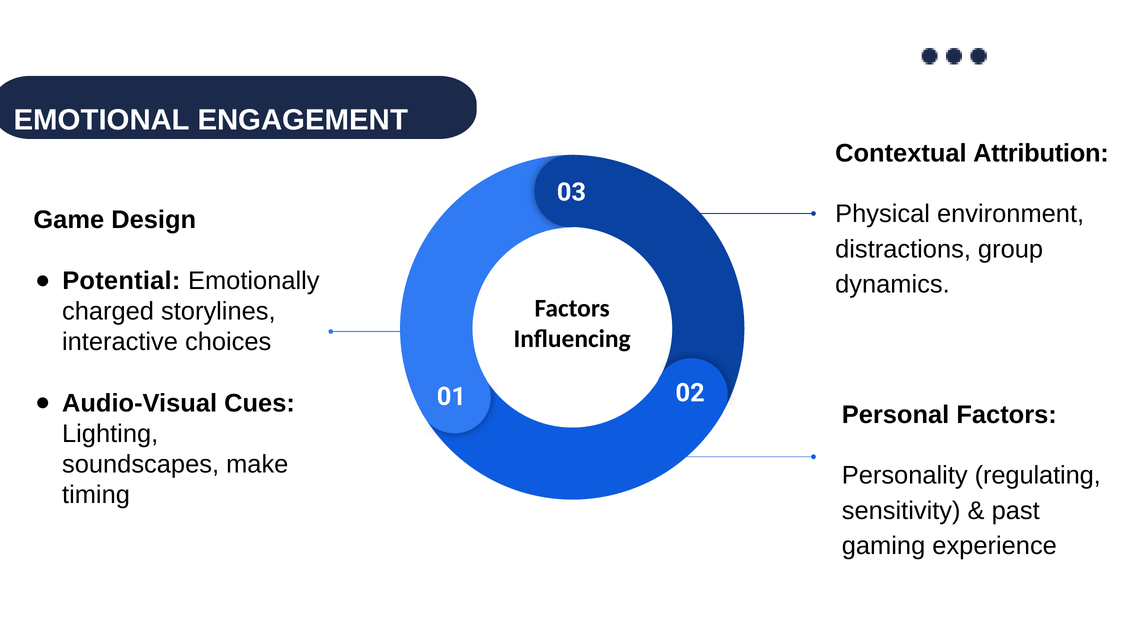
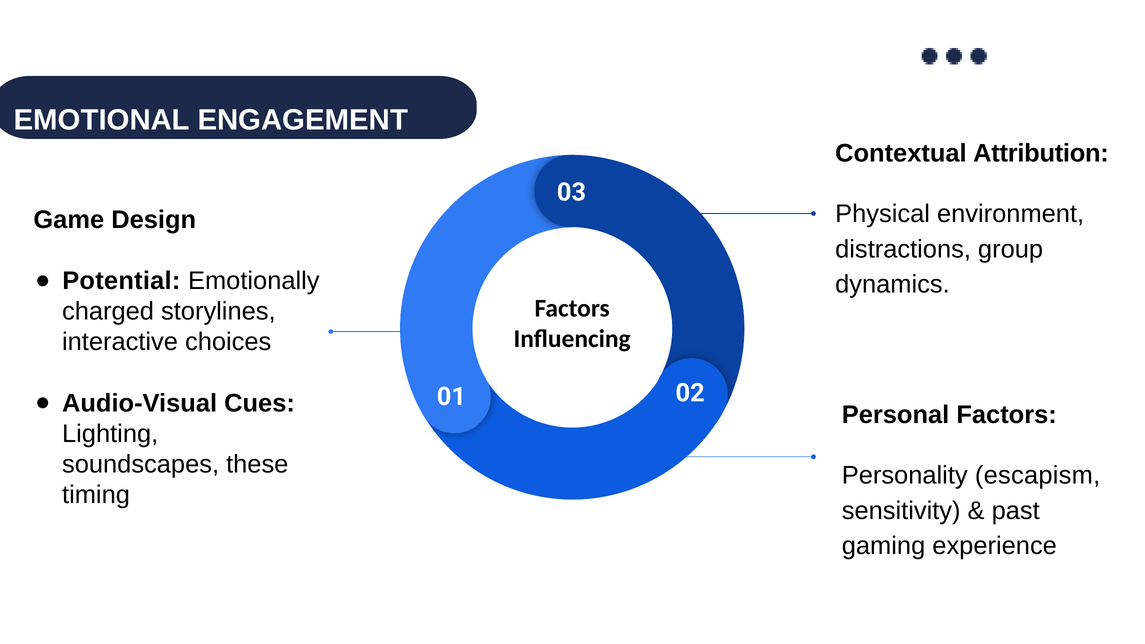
make: make -> these (257, 464)
regulating: regulating -> escapism (1038, 476)
